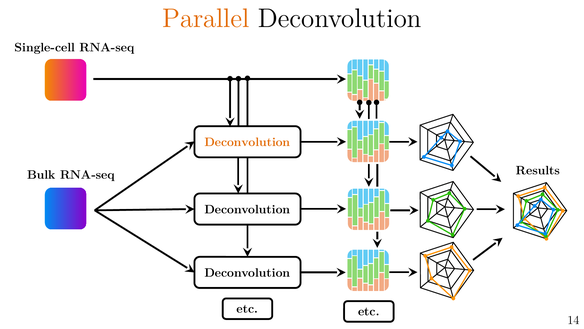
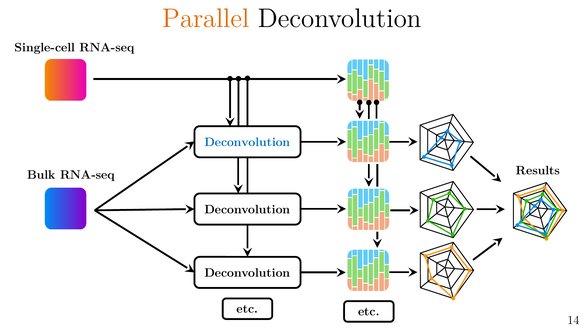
Deconvolution colour: orange -> blue (247, 142)
